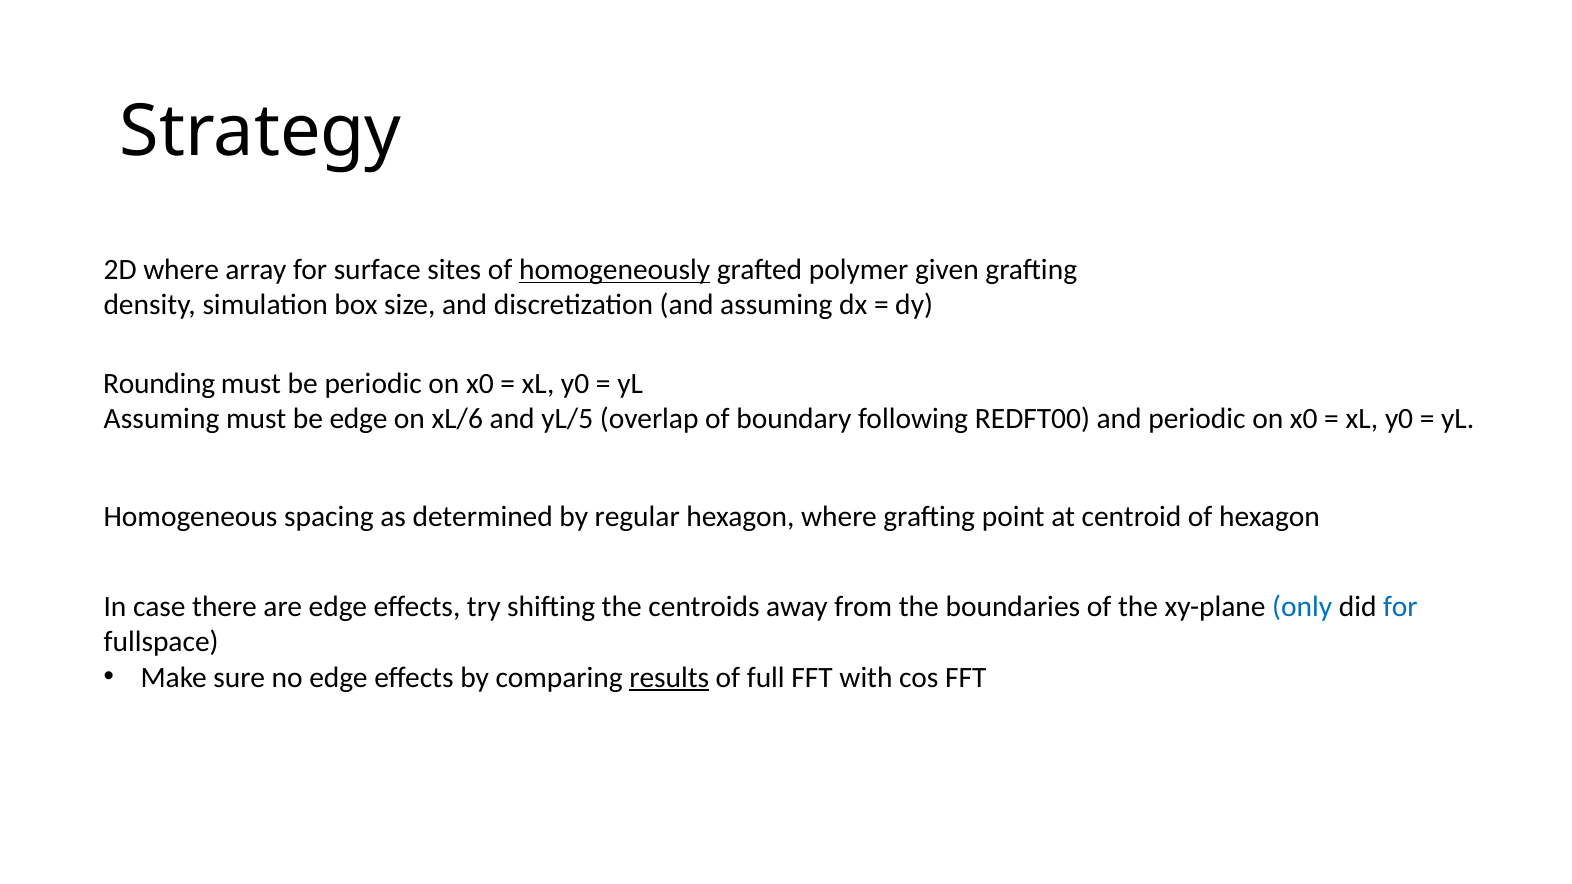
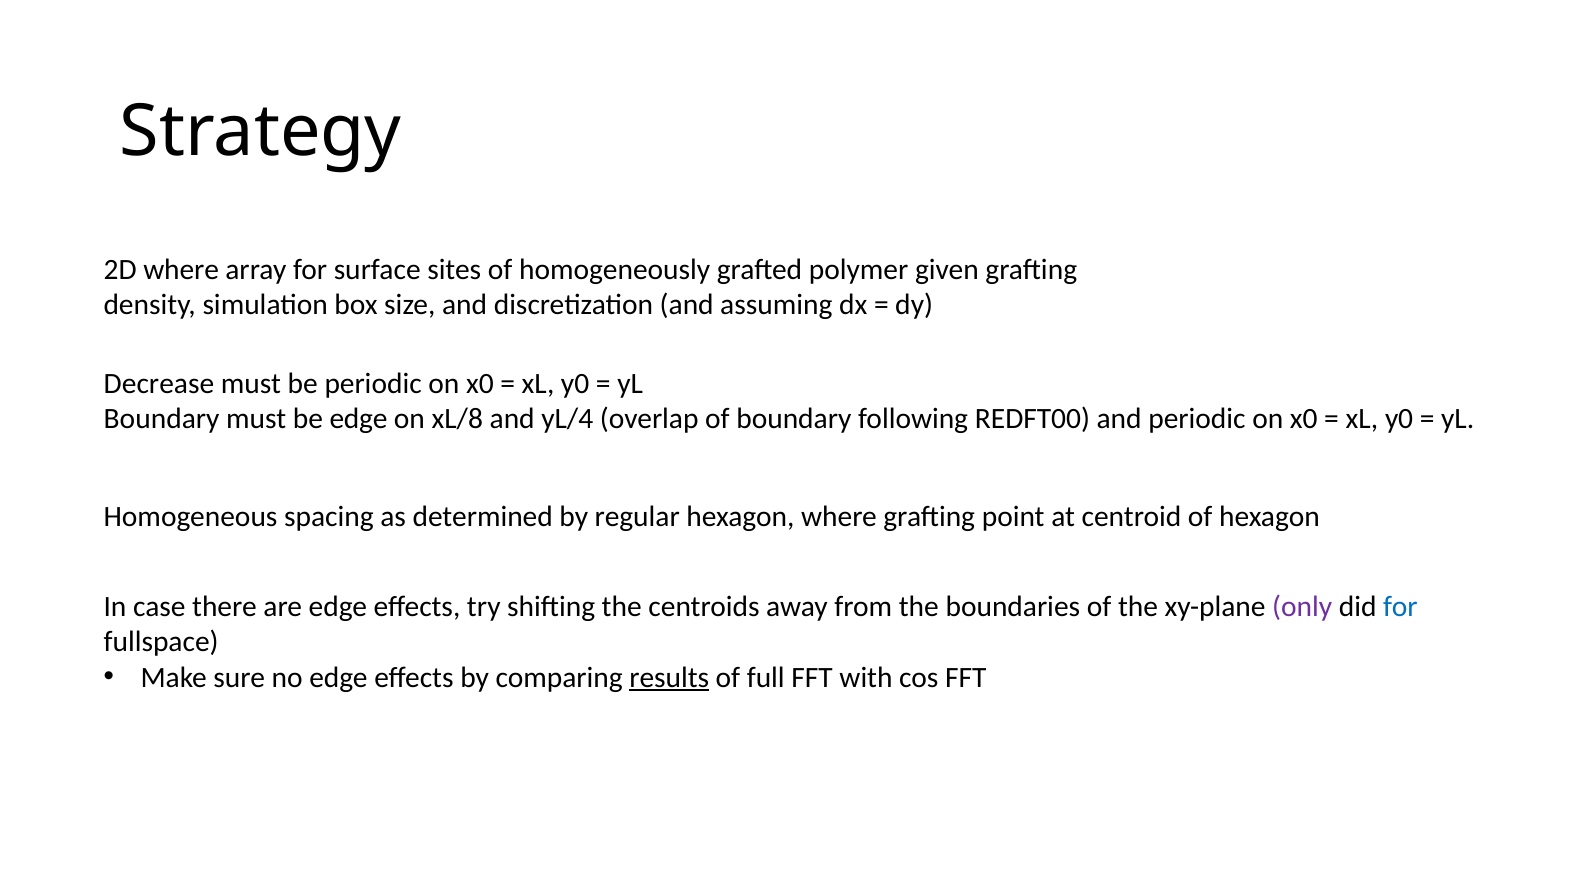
homogeneously underline: present -> none (615, 270)
Rounding: Rounding -> Decrease (159, 384)
Assuming: Assuming -> Boundary (162, 419)
xL/6: xL/6 -> xL/8 (457, 419)
yL/5: yL/5 -> yL/4 (567, 419)
only colour: blue -> purple (1302, 607)
